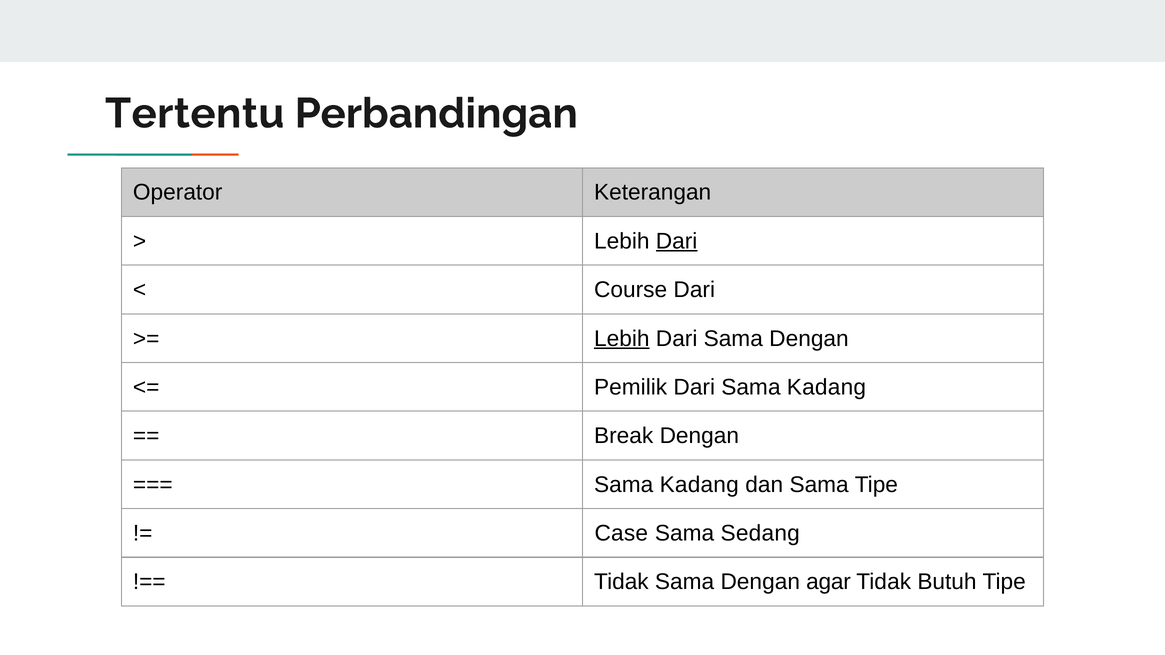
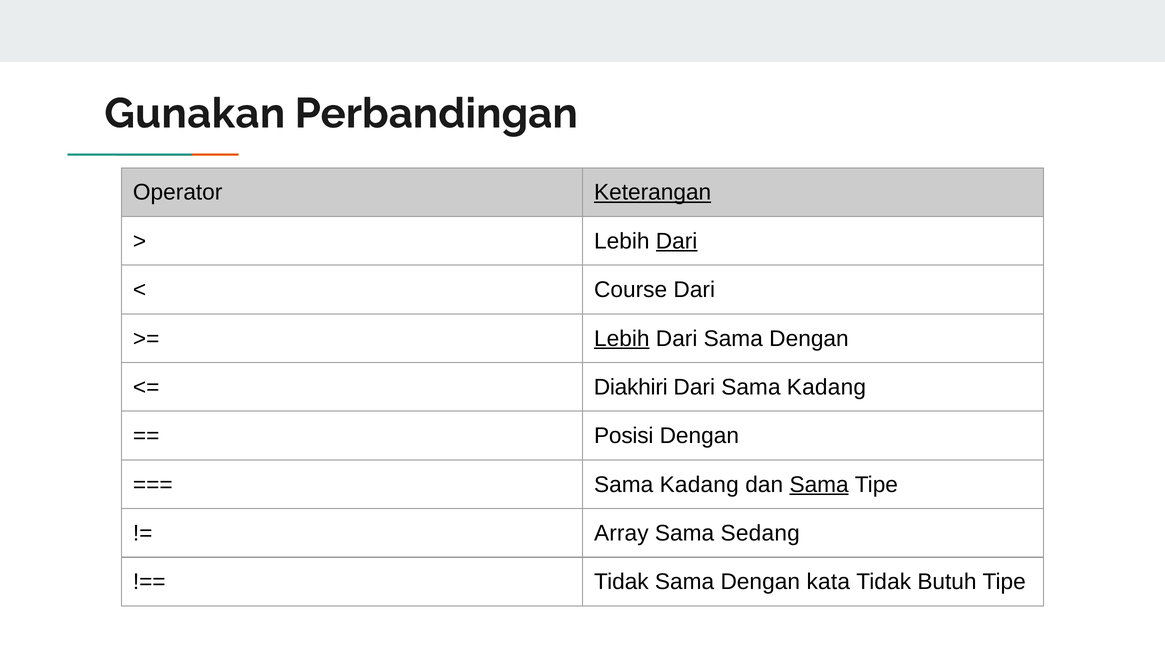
Tertentu: Tertentu -> Gunakan (195, 114)
Keterangan underline: none -> present (653, 193)
Pemilik: Pemilik -> Diakhiri (631, 387)
Break: Break -> Posisi (624, 436)
Sama underline: none -> present (819, 485)
Case: Case -> Array (621, 534)
agar: agar -> kata (828, 582)
